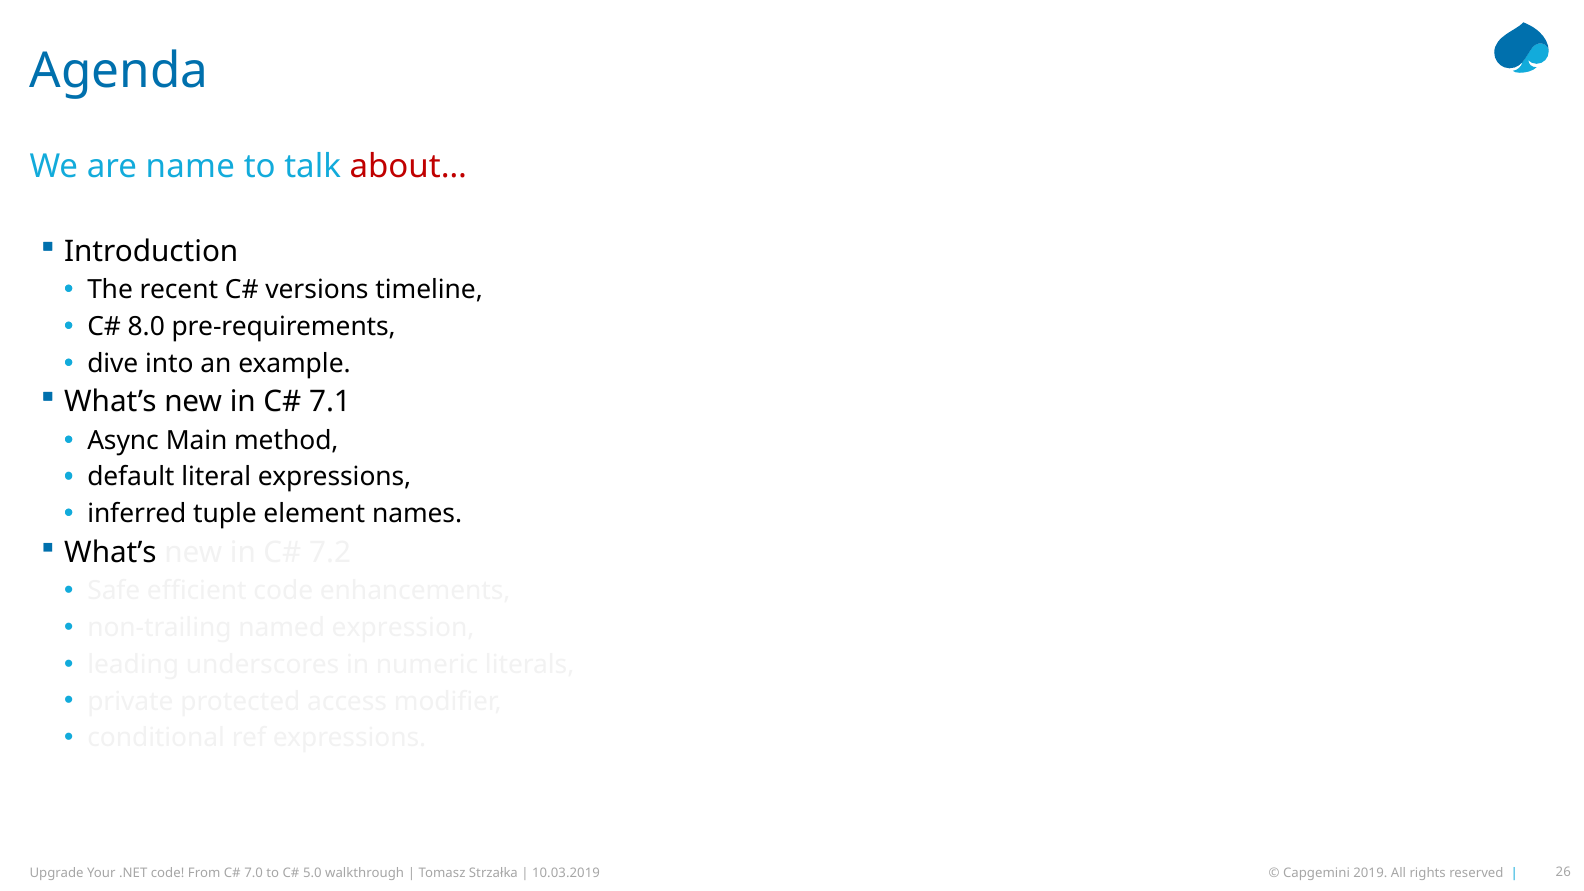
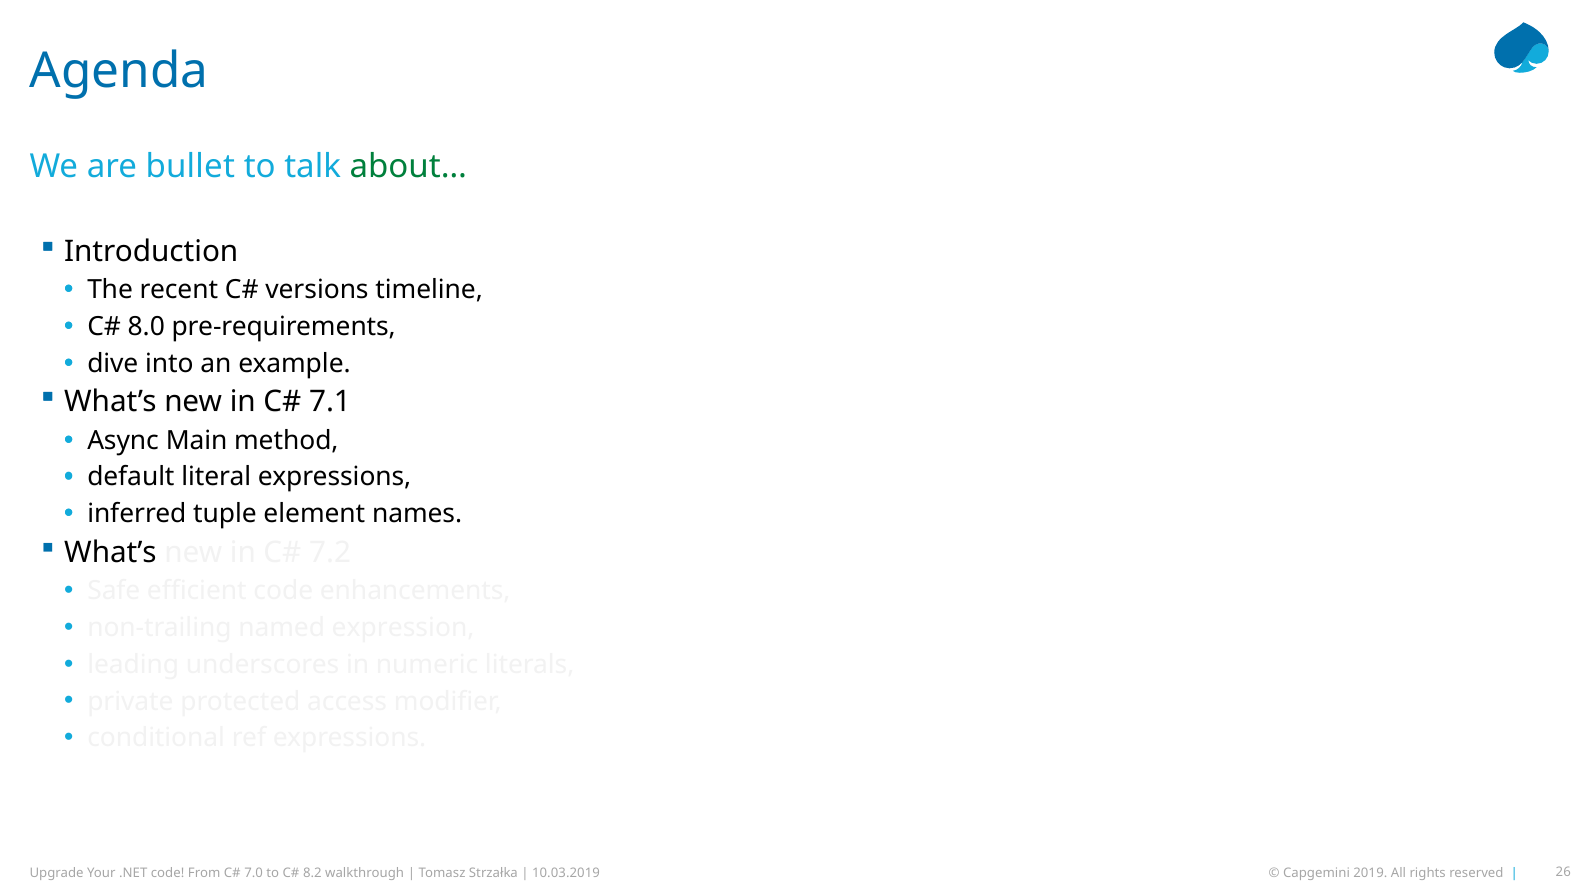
name: name -> bullet (190, 167)
about… colour: red -> green (408, 167)
5.0: 5.0 -> 8.2 (312, 873)
